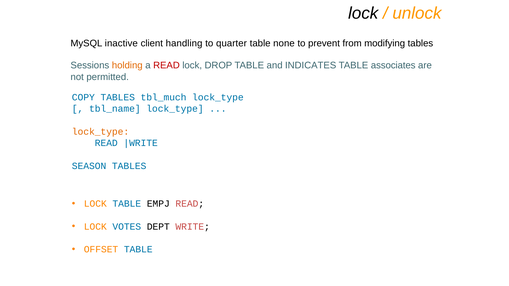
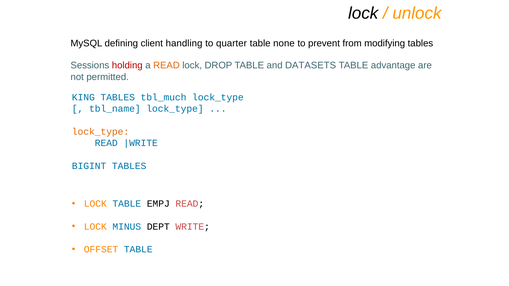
inactive: inactive -> defining (121, 43)
holding colour: orange -> red (127, 66)
READ colour: red -> orange (166, 66)
INDICATES: INDICATES -> DATASETS (311, 66)
associates: associates -> advantage (393, 66)
COPY: COPY -> KING (83, 97)
SEASON: SEASON -> BIGINT (89, 166)
VOTES: VOTES -> MINUS (127, 227)
